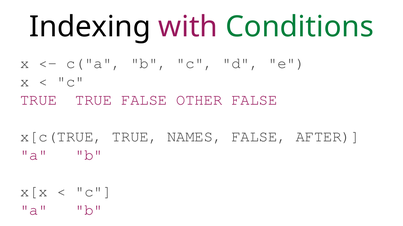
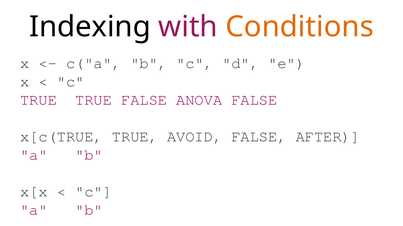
Conditions colour: green -> orange (300, 27)
OTHER: OTHER -> ANOVA (199, 100)
NAMES: NAMES -> AVOID (195, 137)
